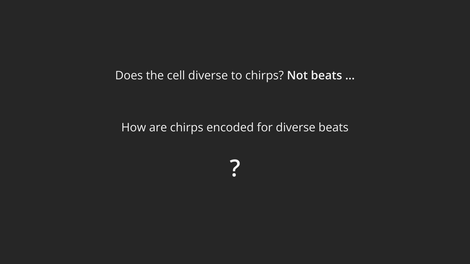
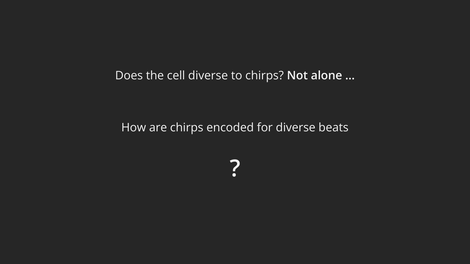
Not beats: beats -> alone (327, 76)
